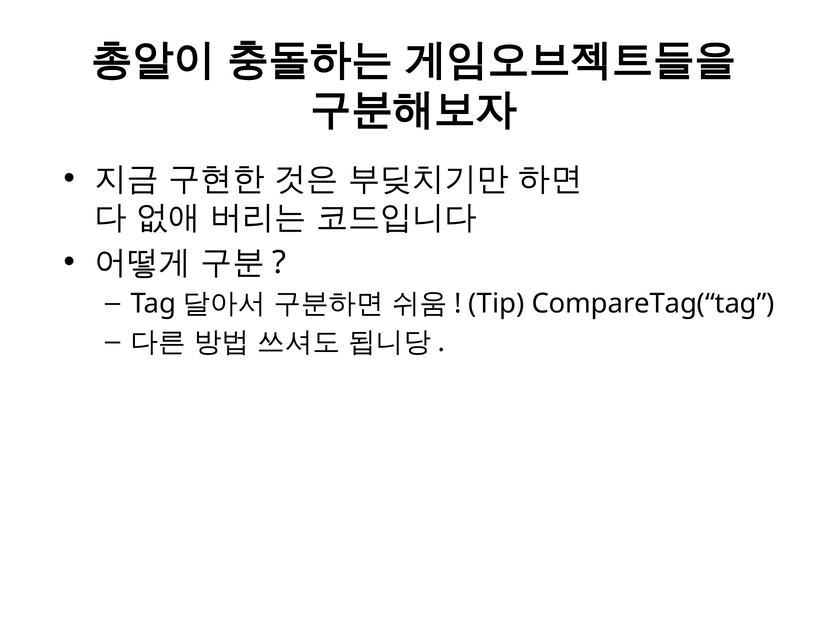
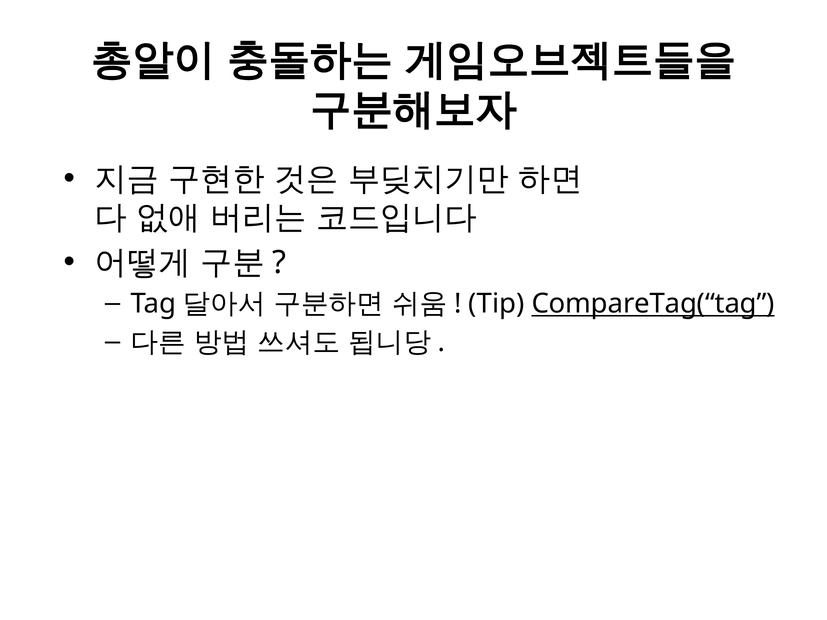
CompareTag(“tag underline: none -> present (653, 304)
